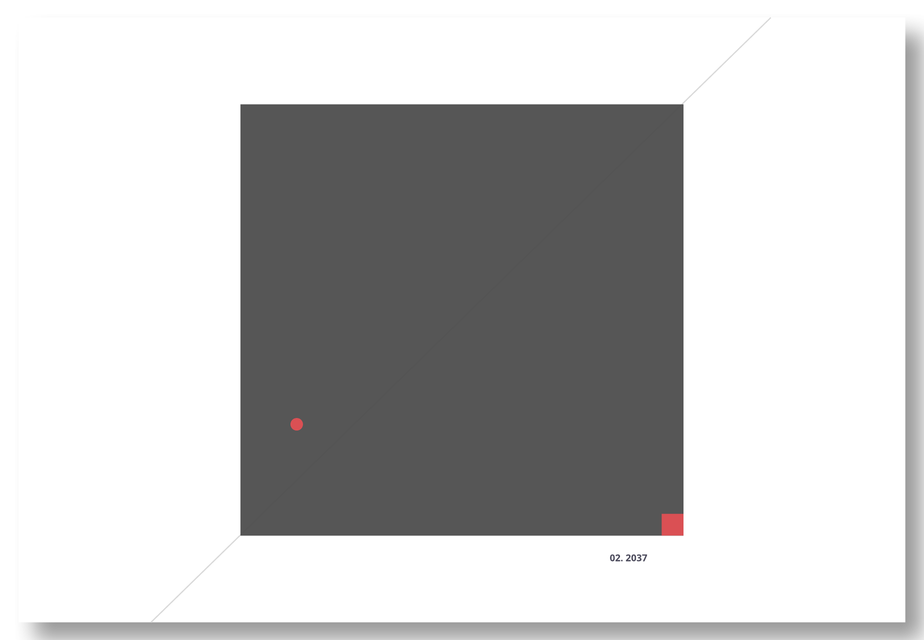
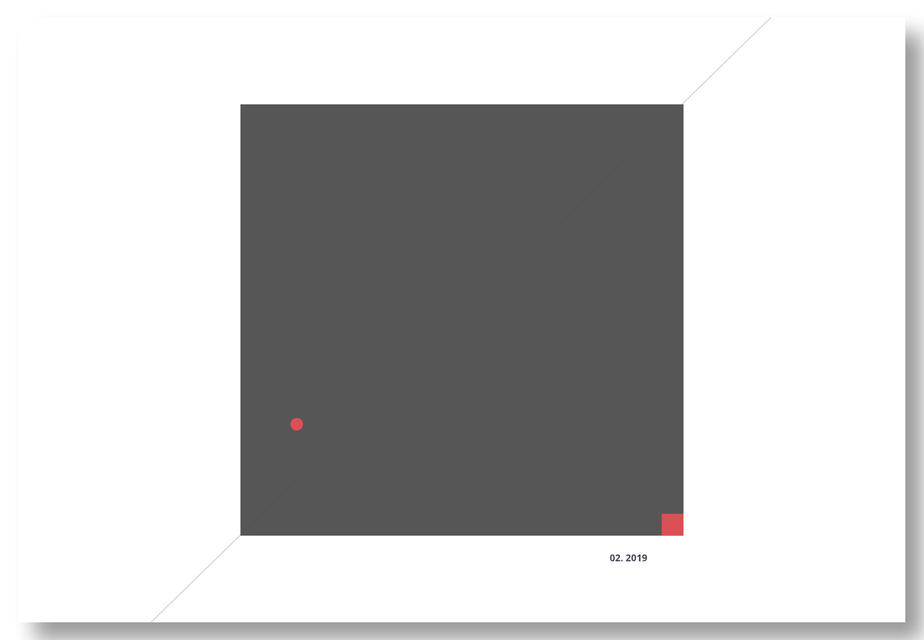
2037: 2037 -> 2019 (636, 558)
